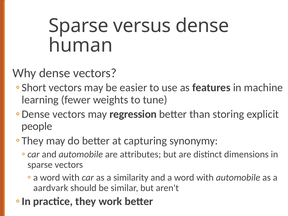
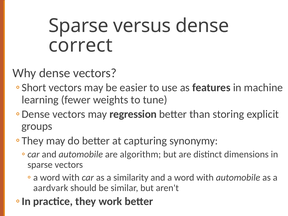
human: human -> correct (81, 45)
people: people -> groups (37, 126)
attributes: attributes -> algorithm (140, 154)
